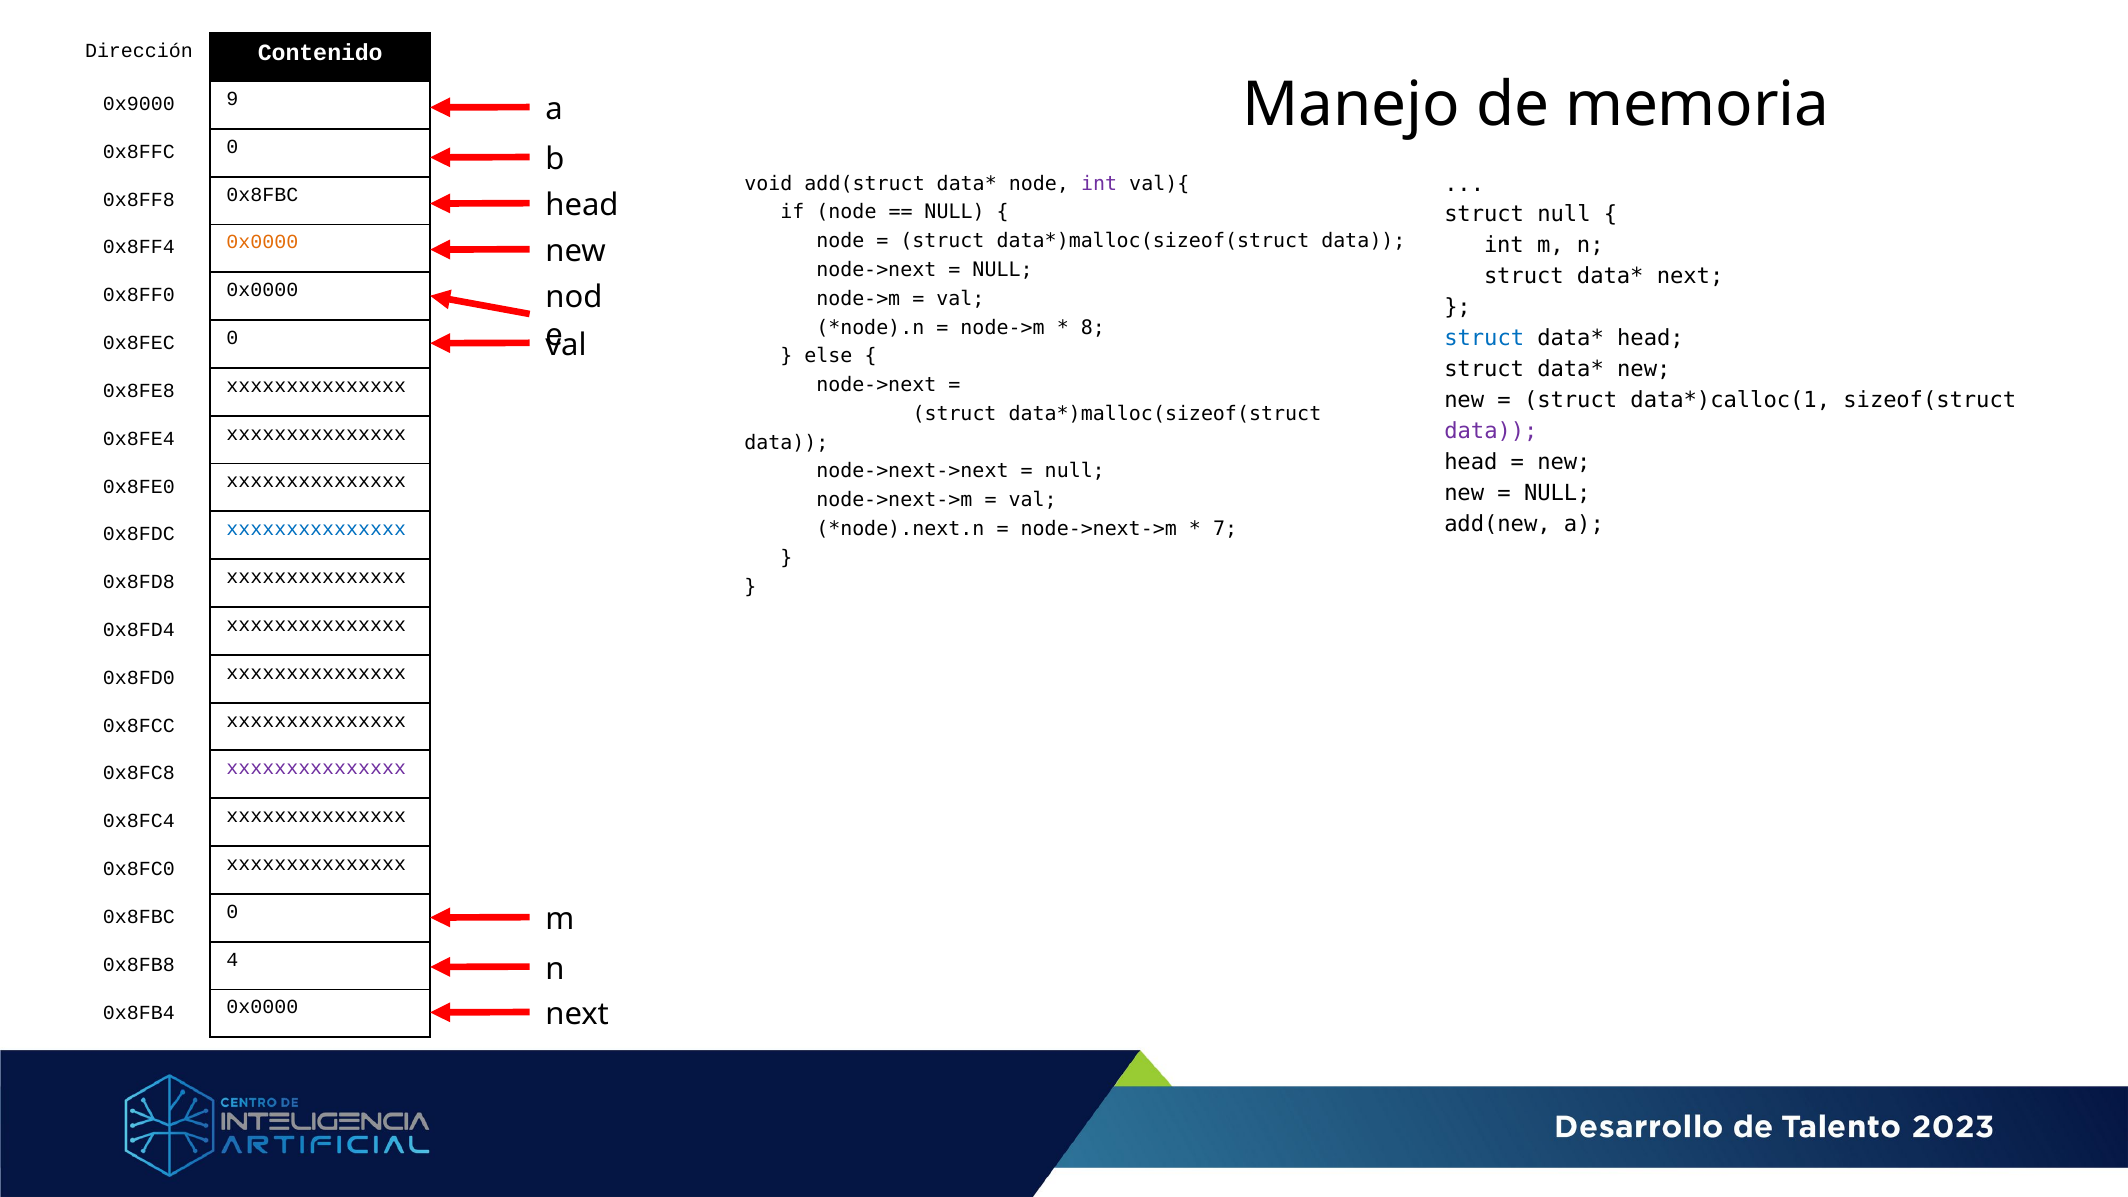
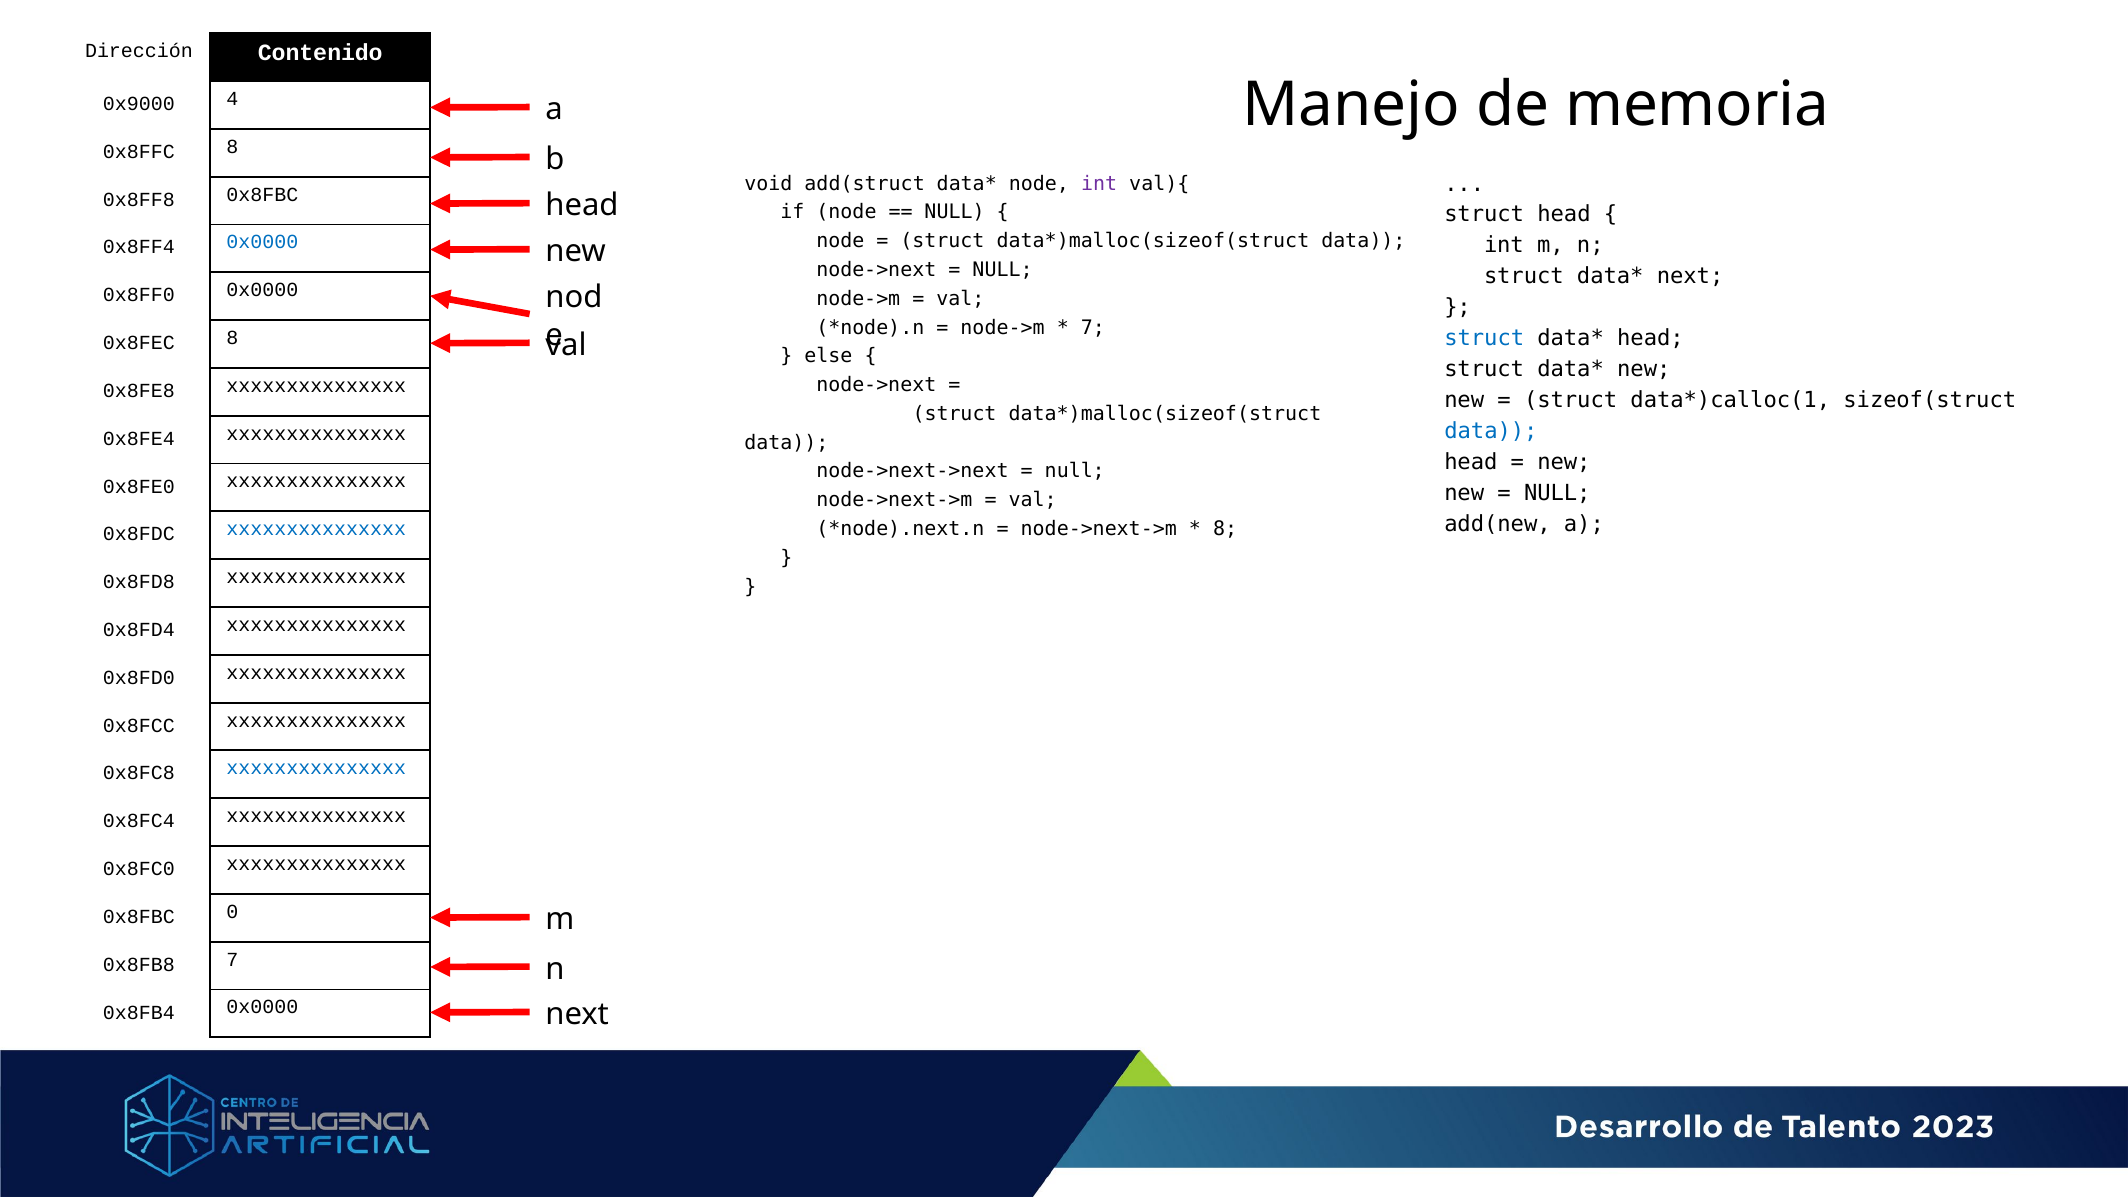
9: 9 -> 4 (232, 99)
0x8FFC 0: 0 -> 8 (232, 147)
struct null: null -> head (1564, 215)
0x0000 colour: orange -> blue (262, 242)
8: 8 -> 7 (1093, 327)
0x8FEC 0: 0 -> 8 (232, 338)
data colour: purple -> blue (1491, 432)
7: 7 -> 8 (1225, 529)
xxxxxxxxxxxxxxx colour: purple -> blue (316, 768)
0x8FB8 4: 4 -> 7 (232, 960)
